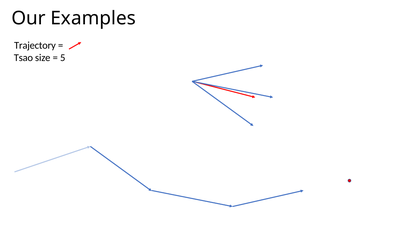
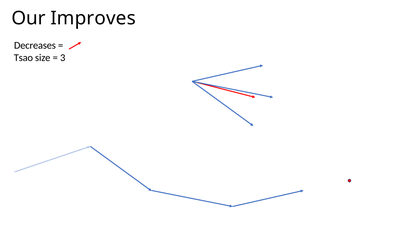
Examples: Examples -> Improves (93, 18)
Trajectory: Trajectory -> Decreases (35, 45)
5: 5 -> 3 (63, 58)
